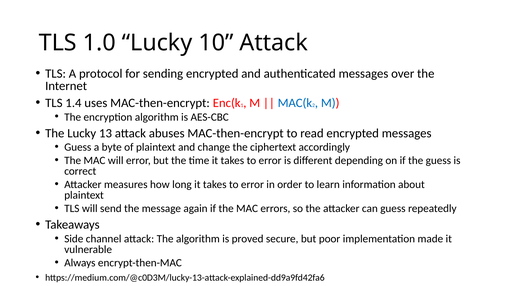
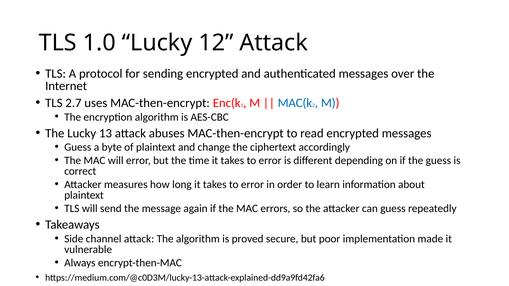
10: 10 -> 12 (216, 43)
1.4: 1.4 -> 2.7 (73, 103)
